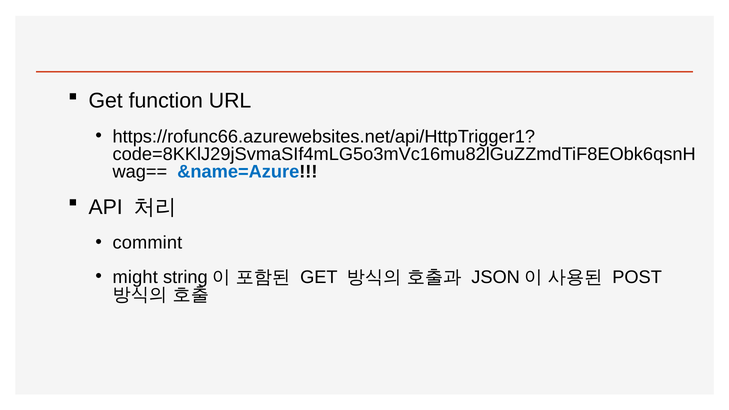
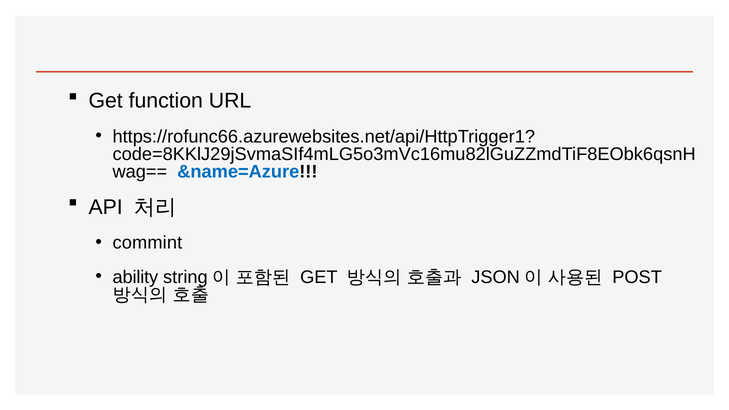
might: might -> ability (135, 277)
